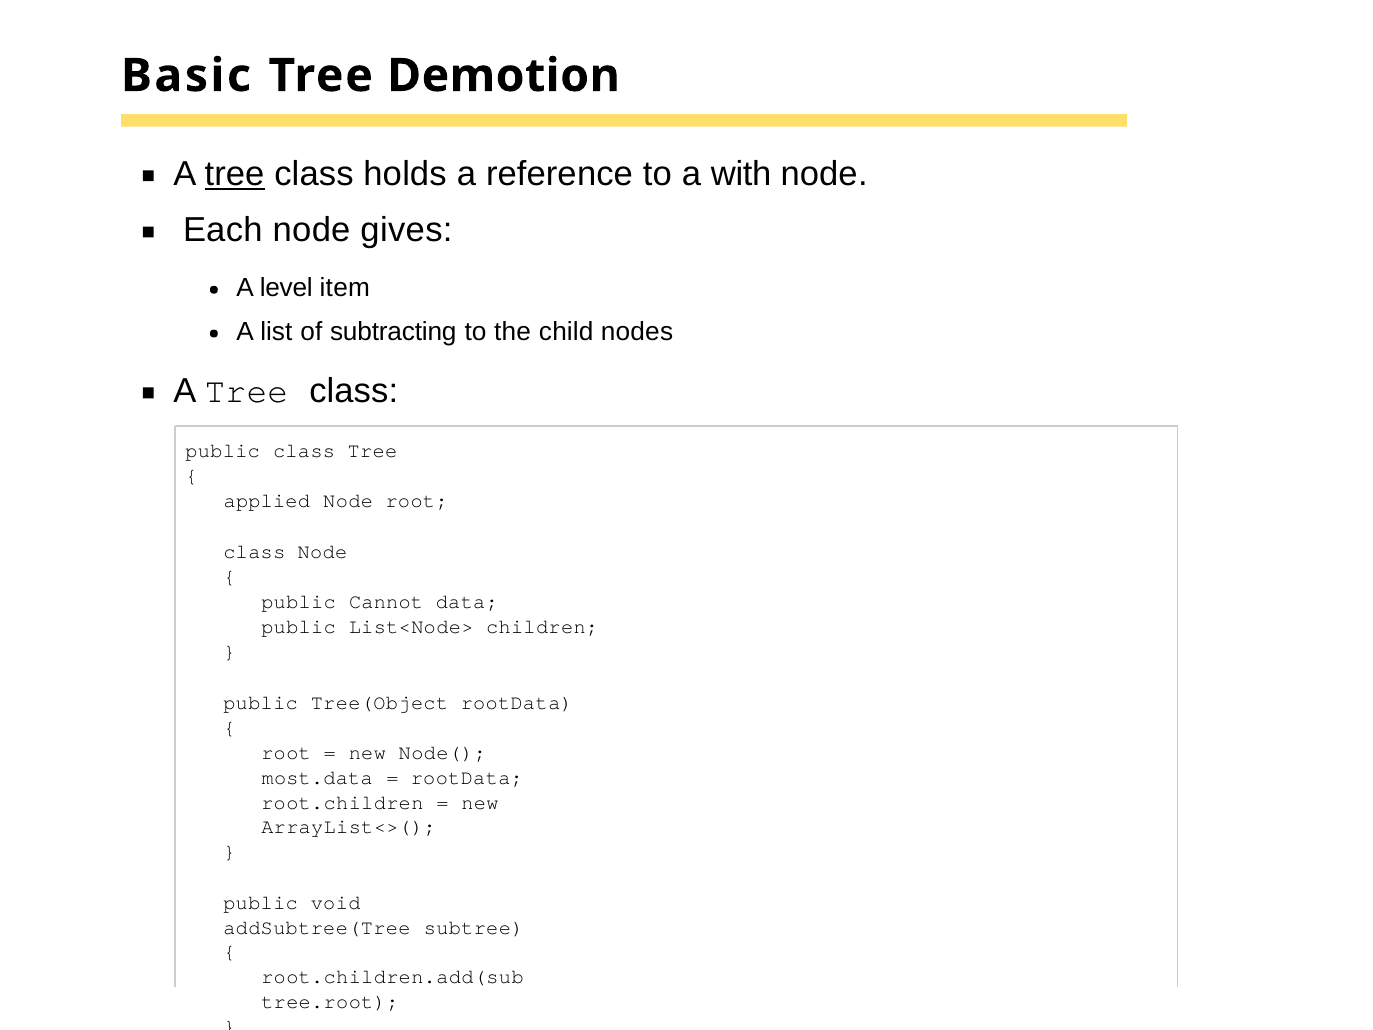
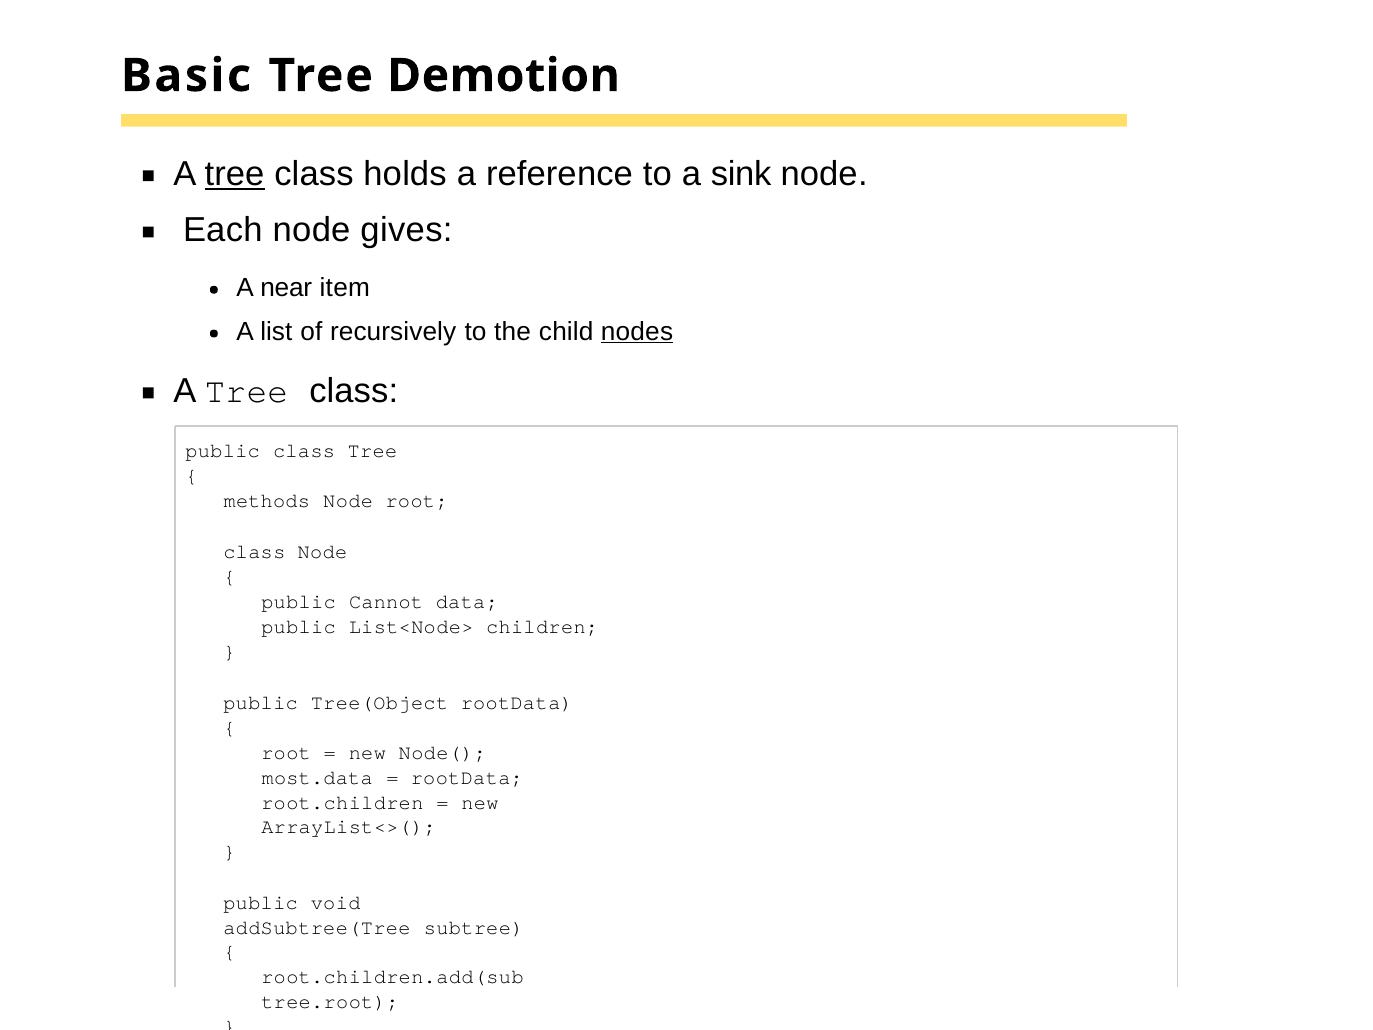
with: with -> sink (741, 174)
level: level -> near (286, 288)
subtracting: subtracting -> recursively (393, 331)
nodes underline: none -> present (637, 331)
applied: applied -> methods (267, 501)
